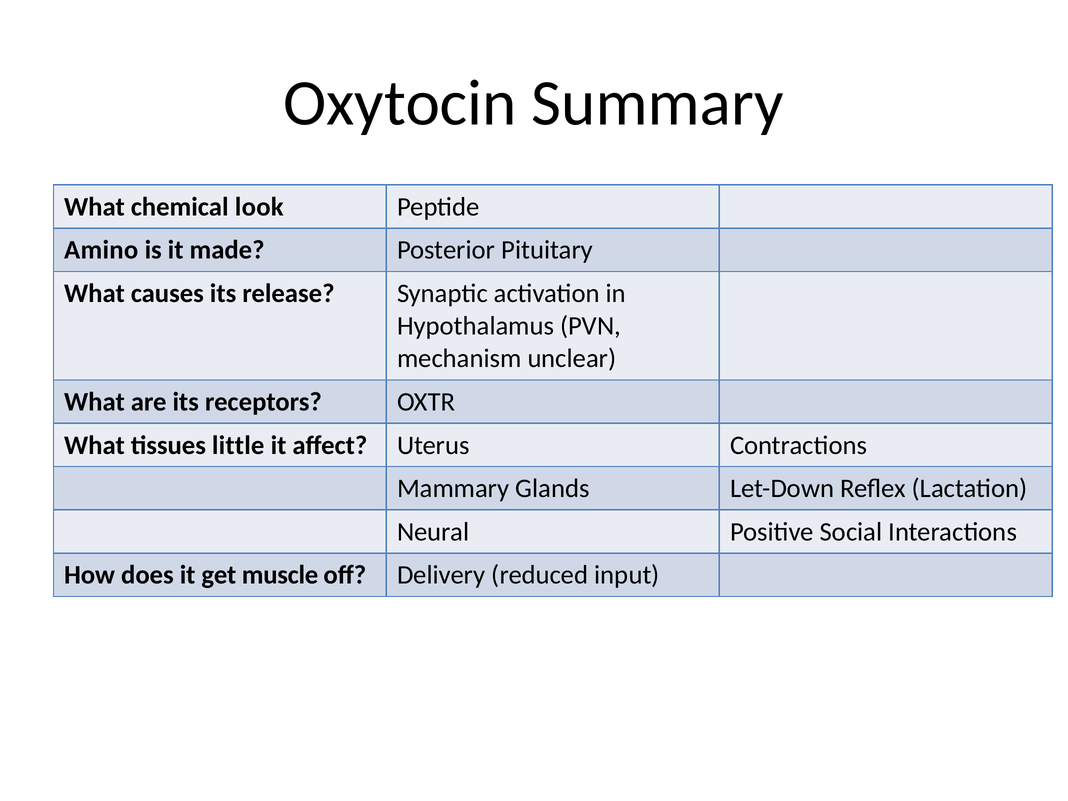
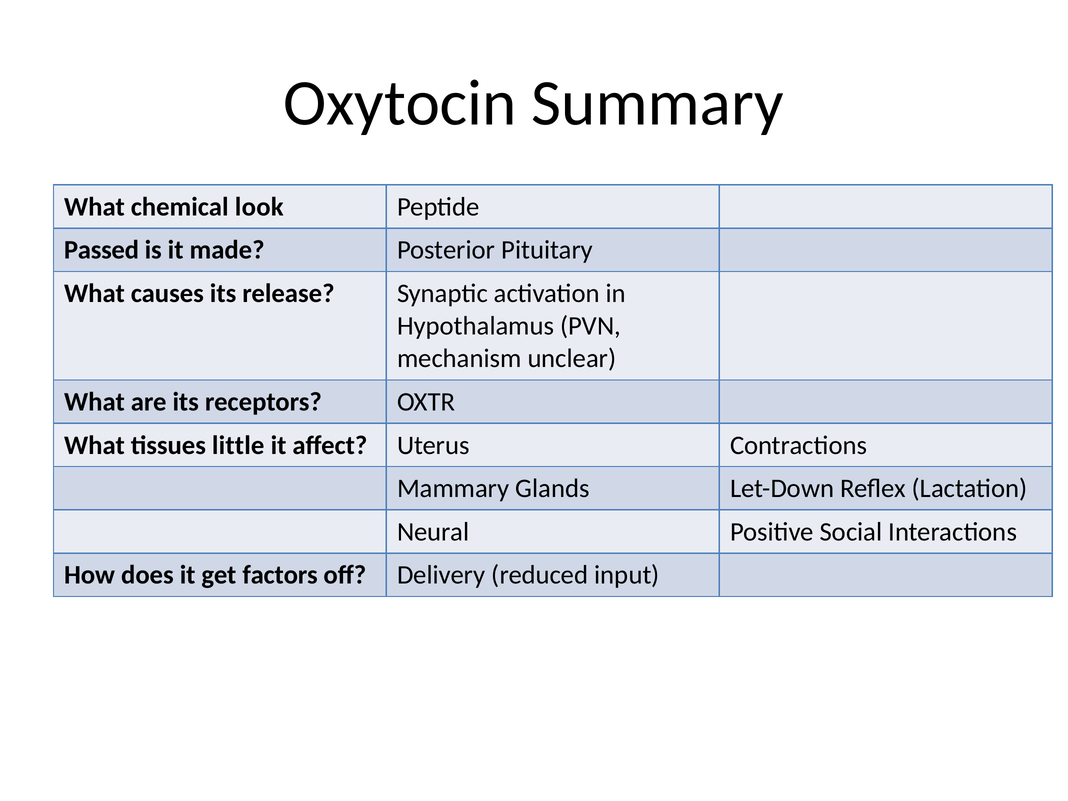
Amino: Amino -> Passed (101, 250)
muscle: muscle -> factors (280, 575)
